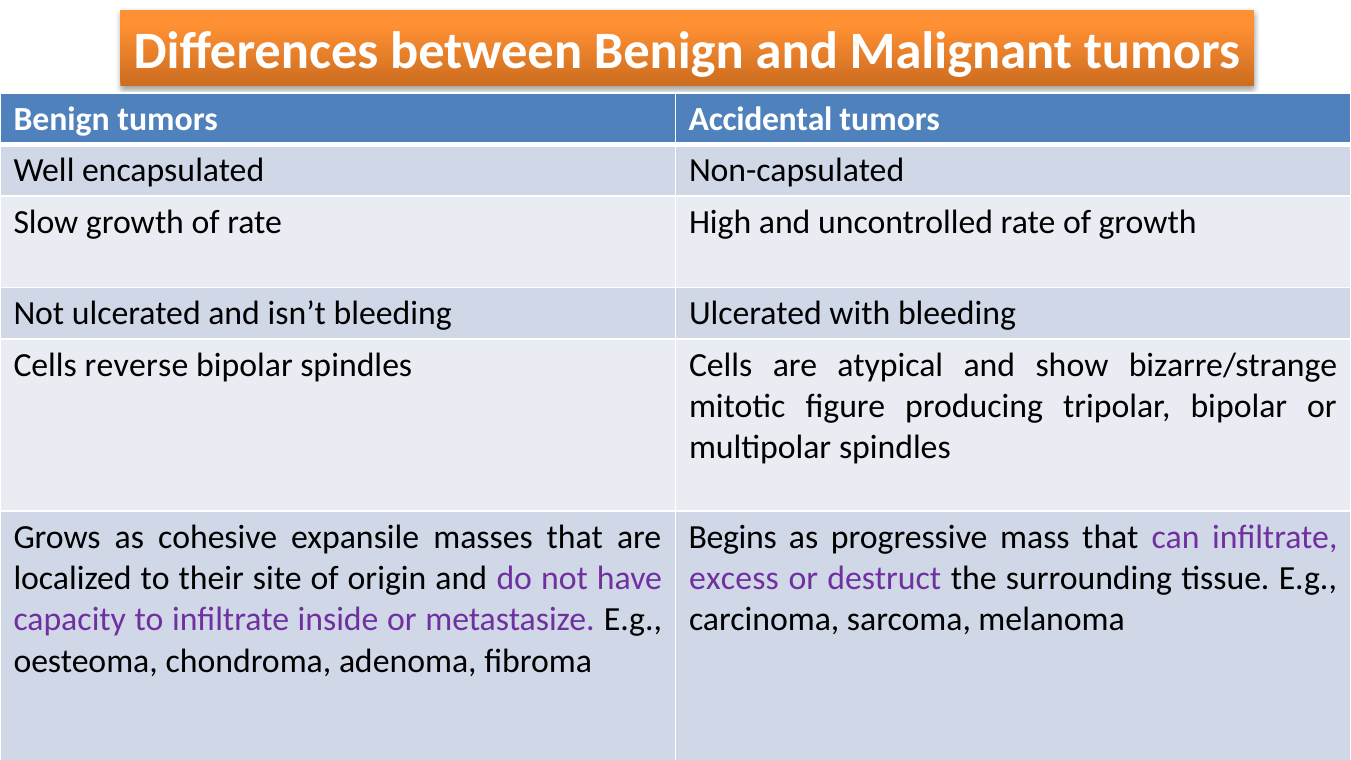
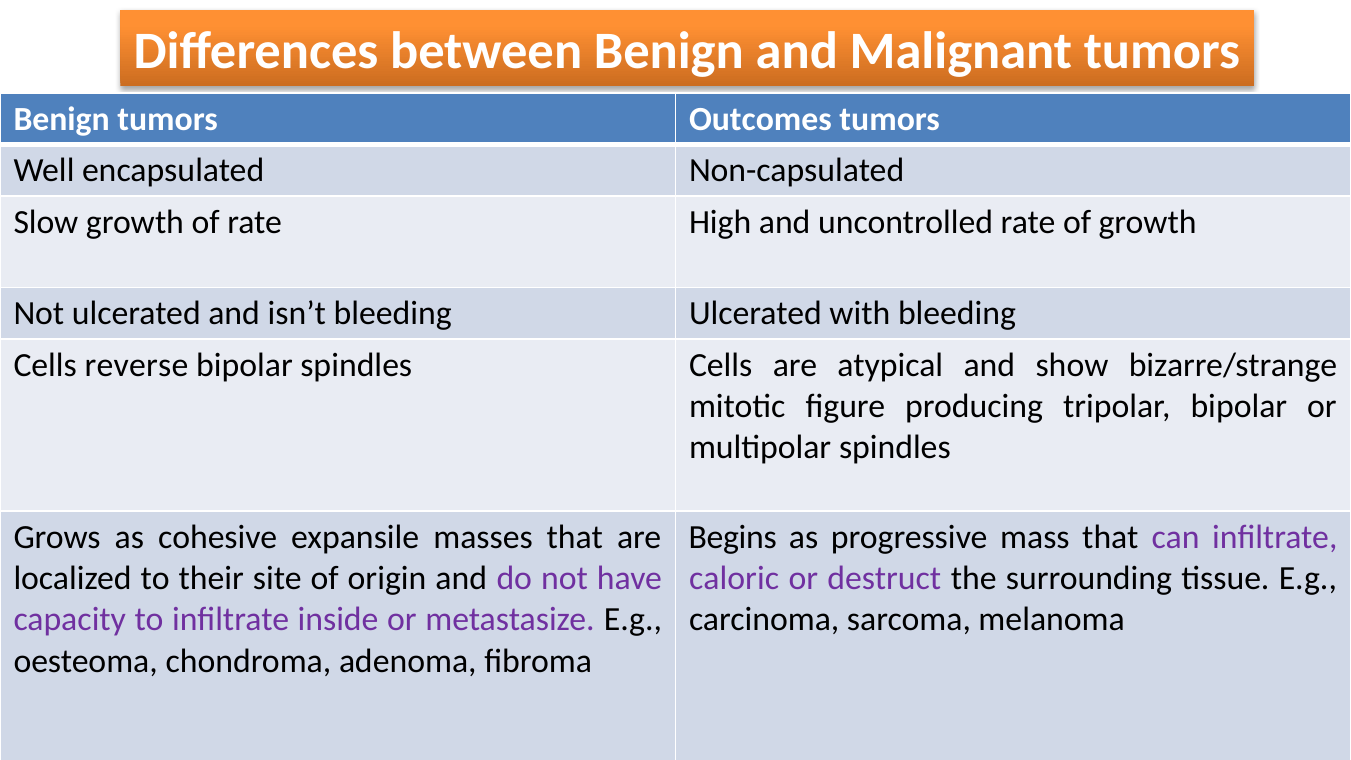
Accidental: Accidental -> Outcomes (760, 119)
excess: excess -> caloric (734, 579)
